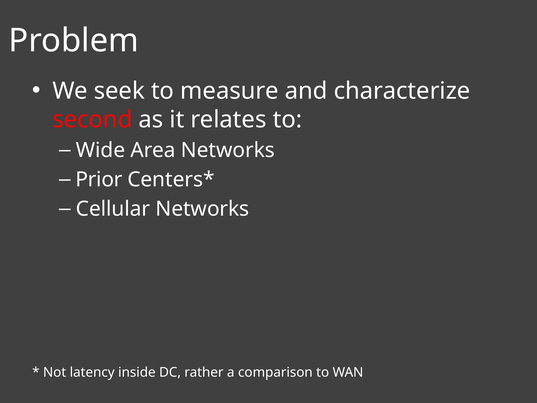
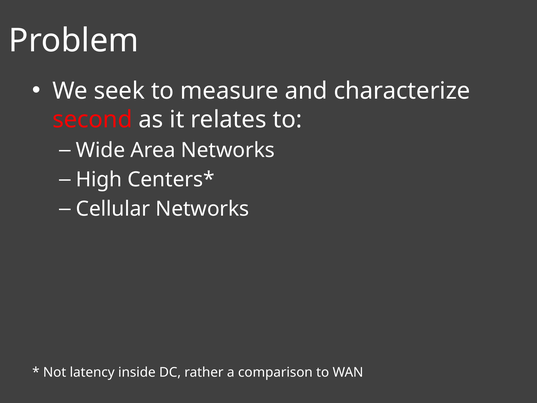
Prior: Prior -> High (99, 180)
